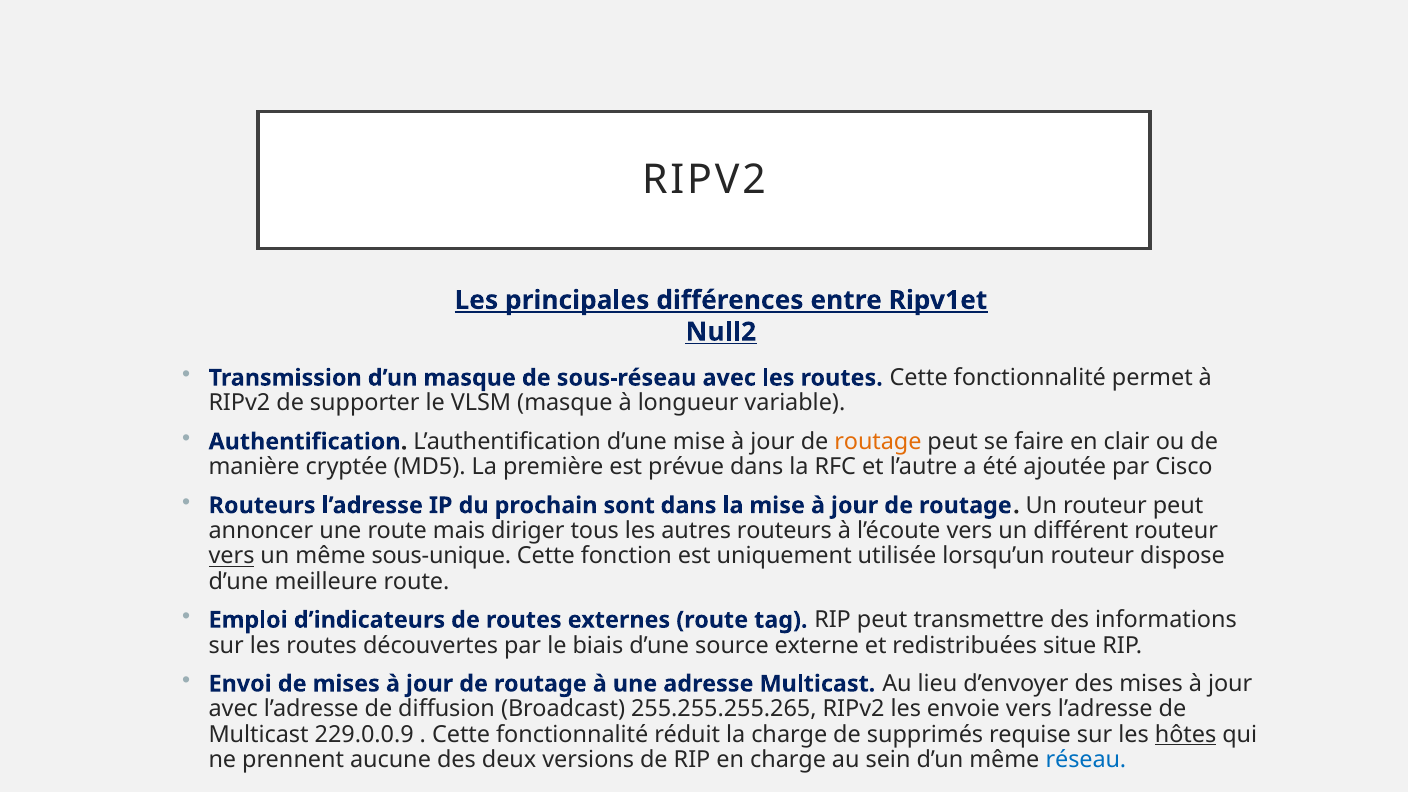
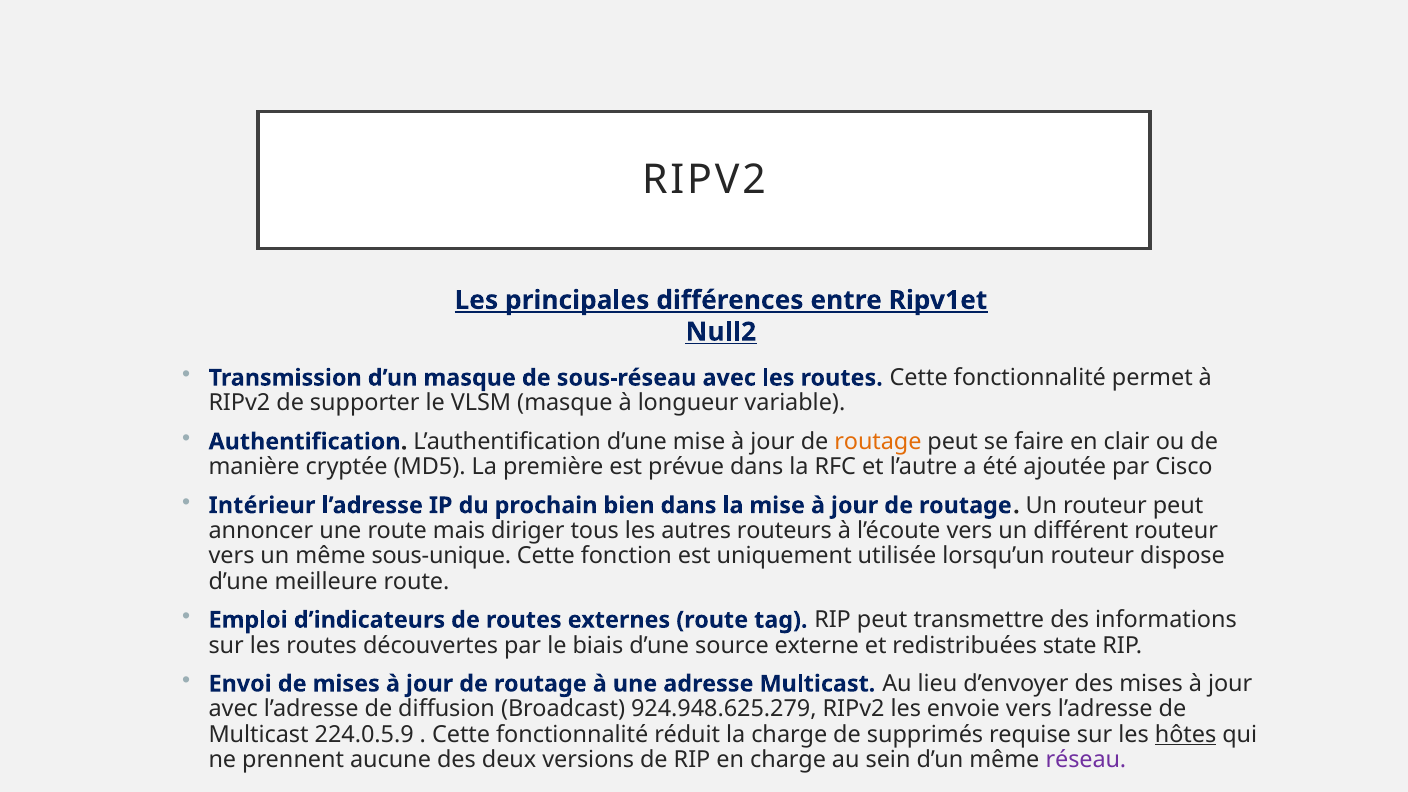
Routeurs: Routeurs -> Intérieur (262, 505)
sont: sont -> bien (629, 505)
vers underline: present -> none (232, 556)
situe: situe -> state (1070, 645)
255.255.255.265: 255.255.255.265 -> 924.948.625.279 (724, 709)
229.0.0.9: 229.0.0.9 -> 224.0.5.9 (364, 734)
réseau colour: blue -> purple (1086, 760)
